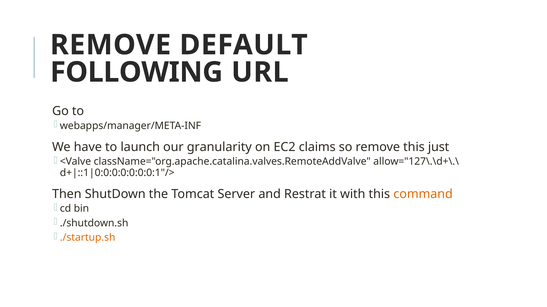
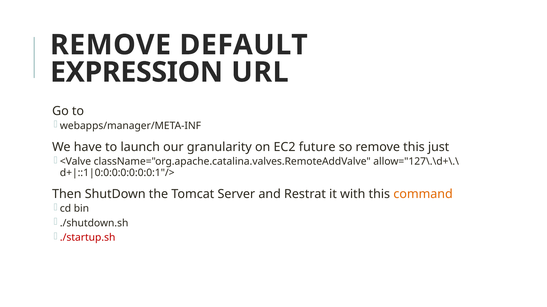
FOLLOWING: FOLLOWING -> EXPRESSION (137, 72)
claims: claims -> future (317, 147)
./startup.sh colour: orange -> red (88, 238)
